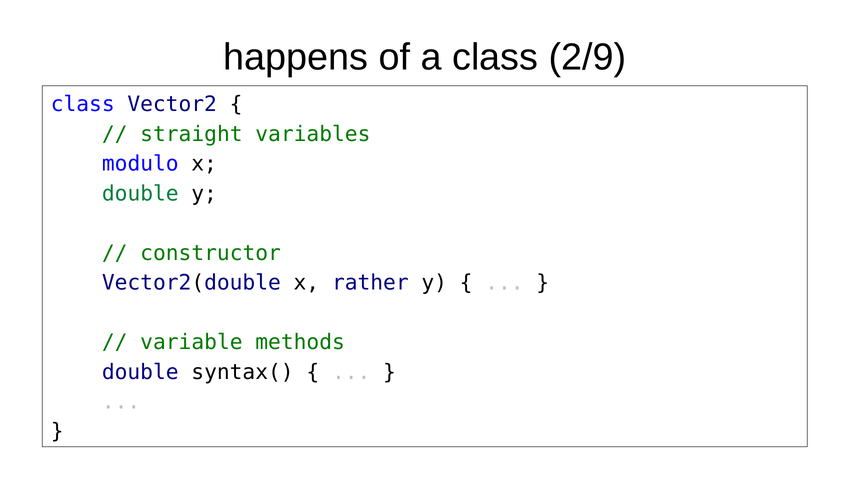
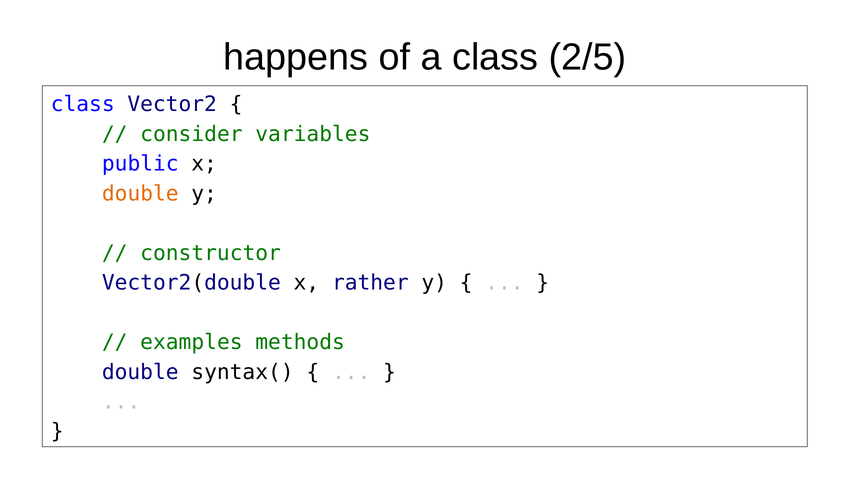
2/9: 2/9 -> 2/5 (588, 57)
straight: straight -> consider (191, 134)
modulo: modulo -> public (140, 164)
double colour: green -> orange (140, 194)
variable: variable -> examples (191, 342)
